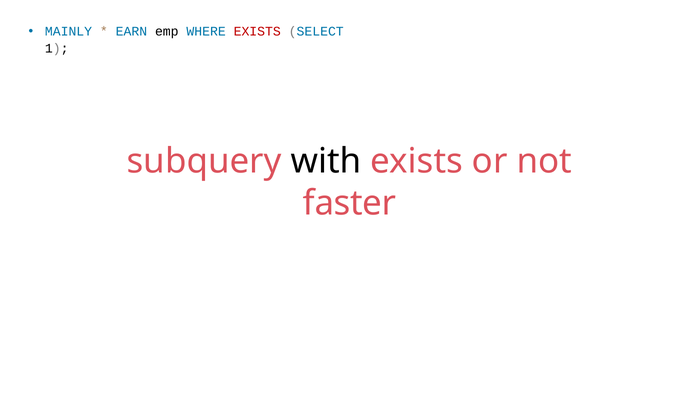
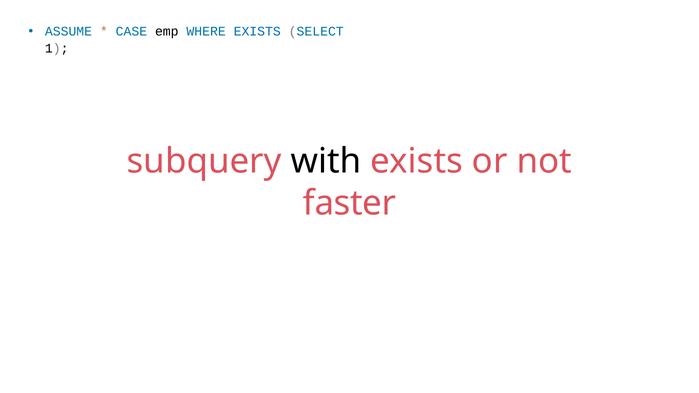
MAINLY: MAINLY -> ASSUME (69, 32)
EARN: EARN -> CASE (131, 32)
EXISTS colour: red -> blue (257, 32)
